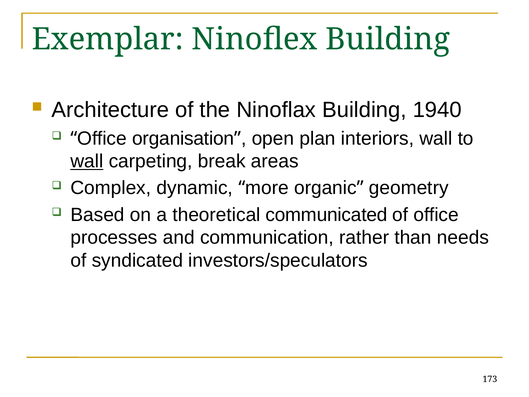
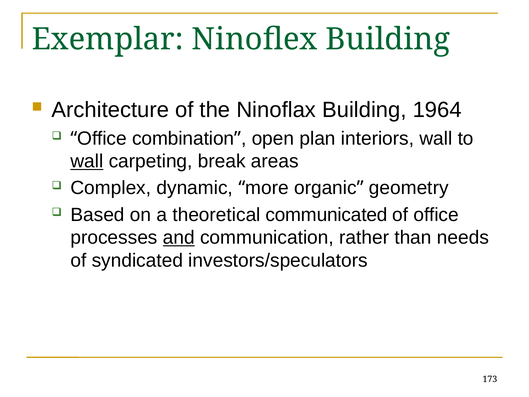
1940: 1940 -> 1964 (437, 110)
organisation: organisation -> combination (183, 138)
and underline: none -> present (179, 238)
